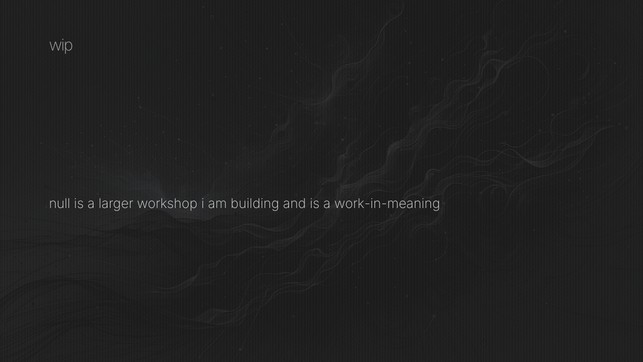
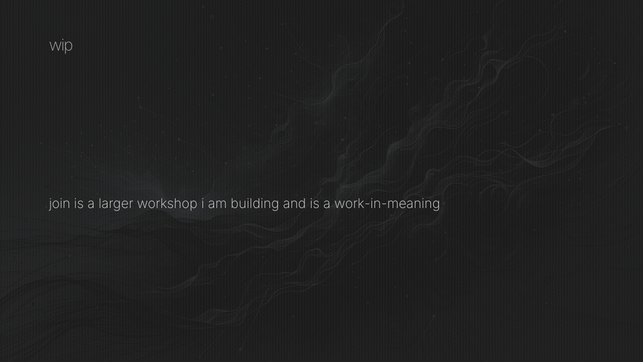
null: null -> join (60, 204)
